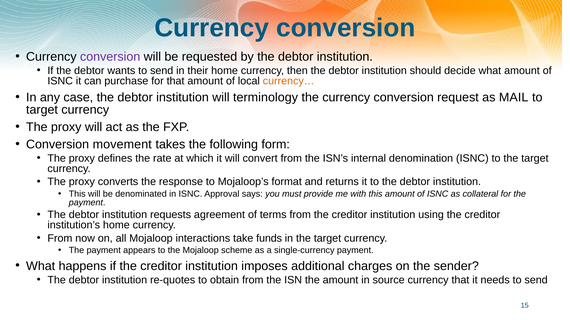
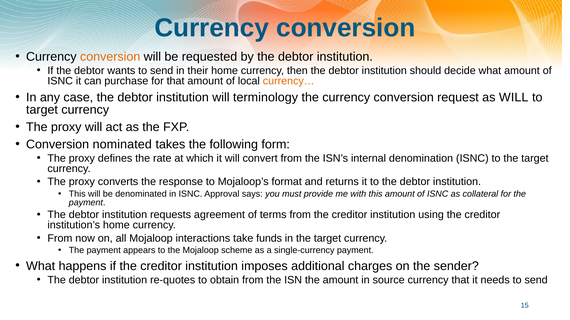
conversion colour: purple -> orange (110, 57)
as MAIL: MAIL -> WILL (514, 98)
movement: movement -> nominated (122, 145)
